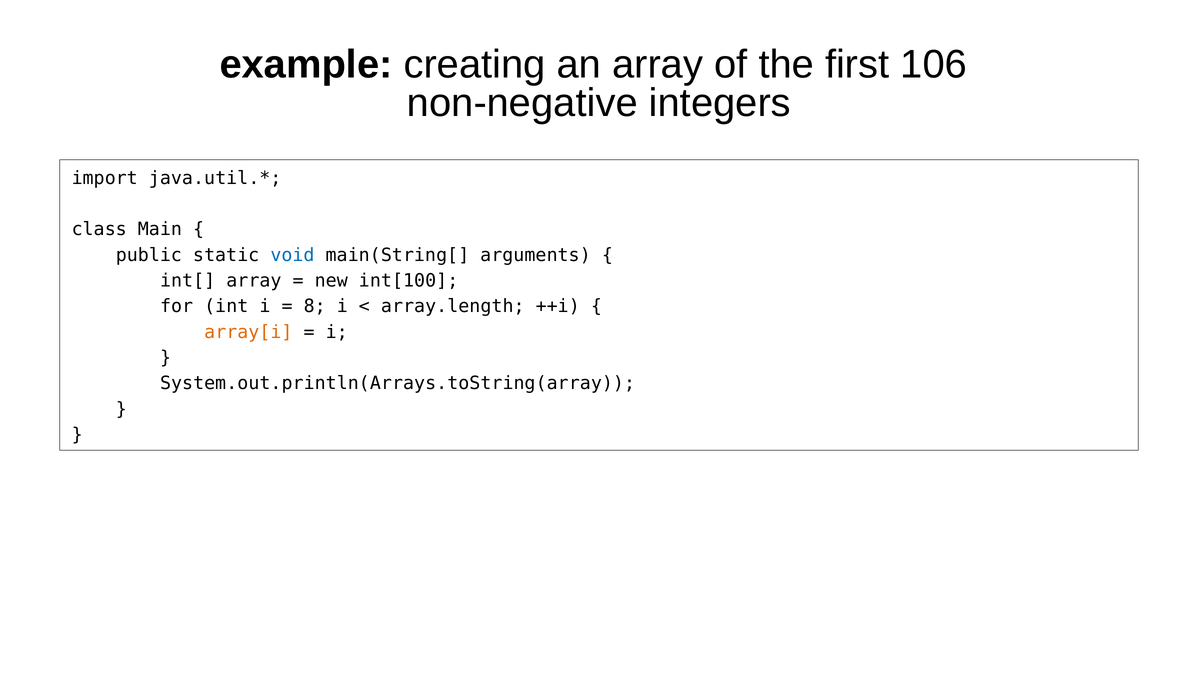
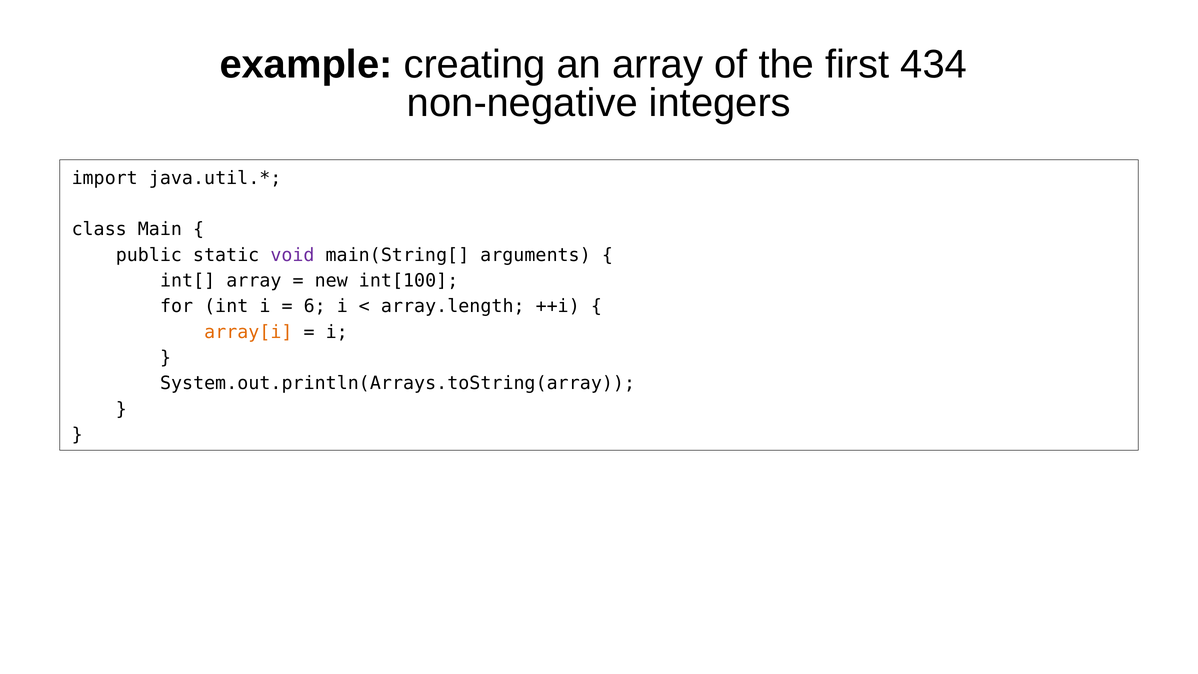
106: 106 -> 434 (934, 64)
void colour: blue -> purple (292, 255)
8: 8 -> 6 (315, 306)
